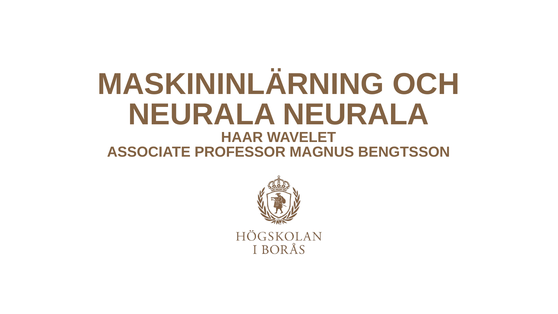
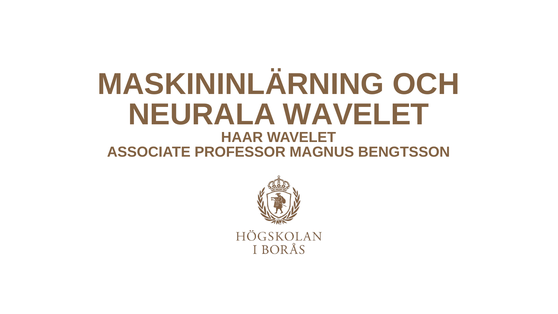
NEURALA NEURALA: NEURALA -> WAVELET (356, 114)
